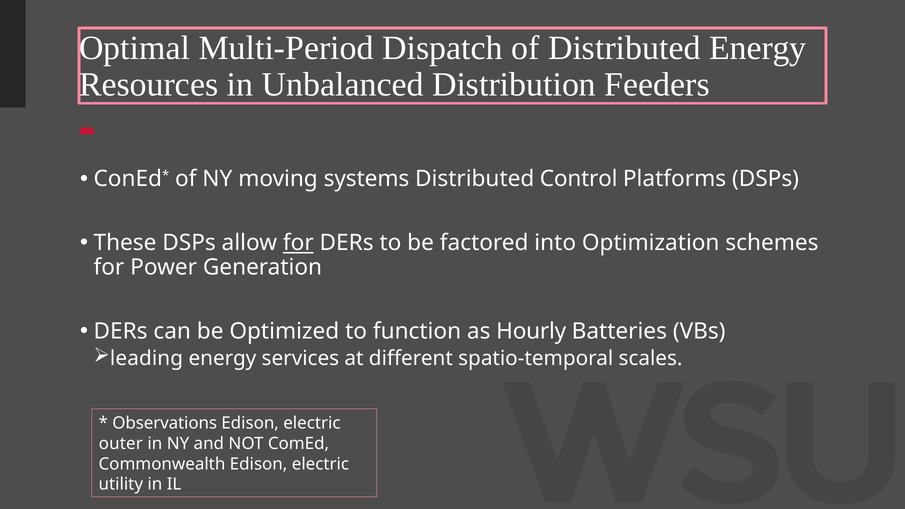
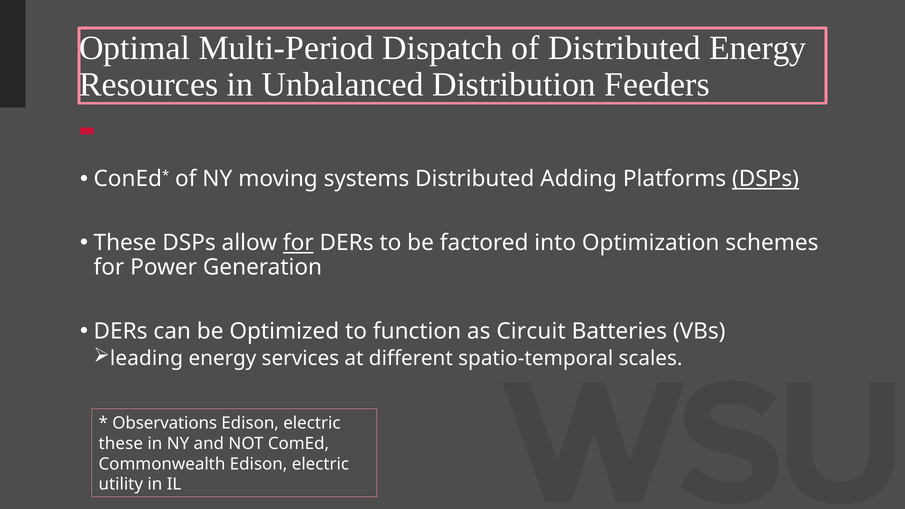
Control: Control -> Adding (579, 179)
DSPs underline: none -> present (766, 179)
Hourly: Hourly -> Circuit (531, 331)
outer: outer -> these (121, 444)
